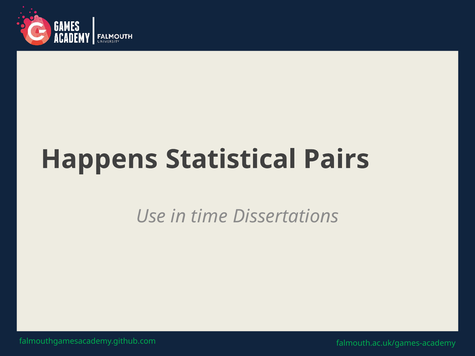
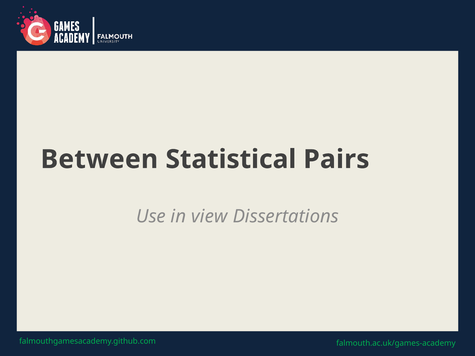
Happens: Happens -> Between (99, 159)
time: time -> view (209, 217)
